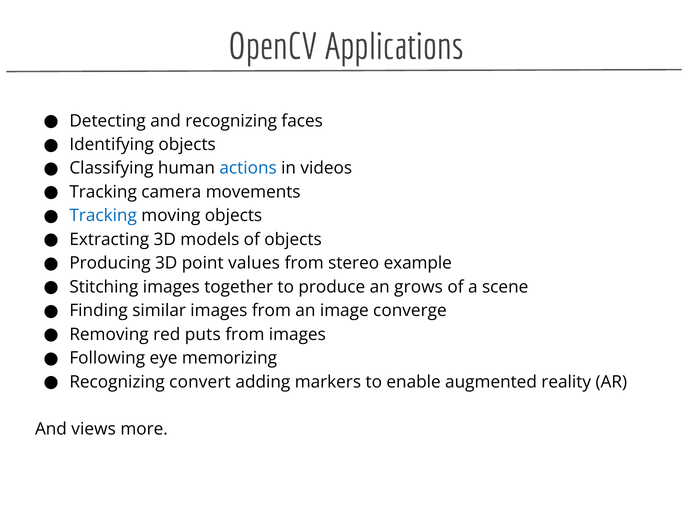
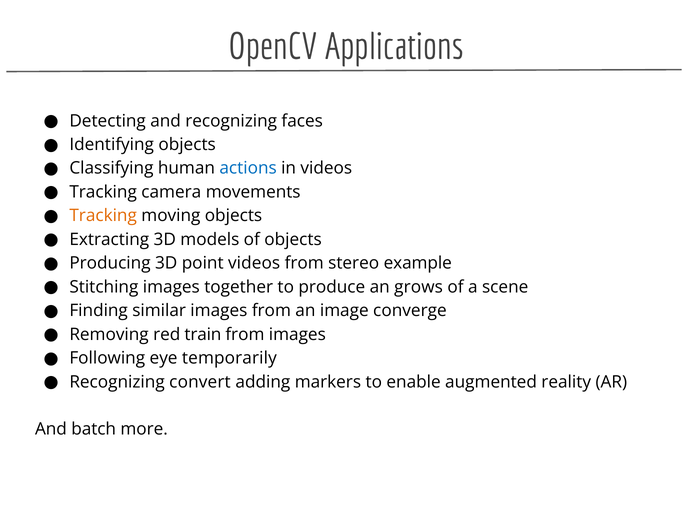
Tracking colour: blue -> orange (103, 216)
point values: values -> videos (254, 263)
puts: puts -> train (203, 334)
memorizing: memorizing -> temporarily (229, 358)
views: views -> batch (94, 429)
